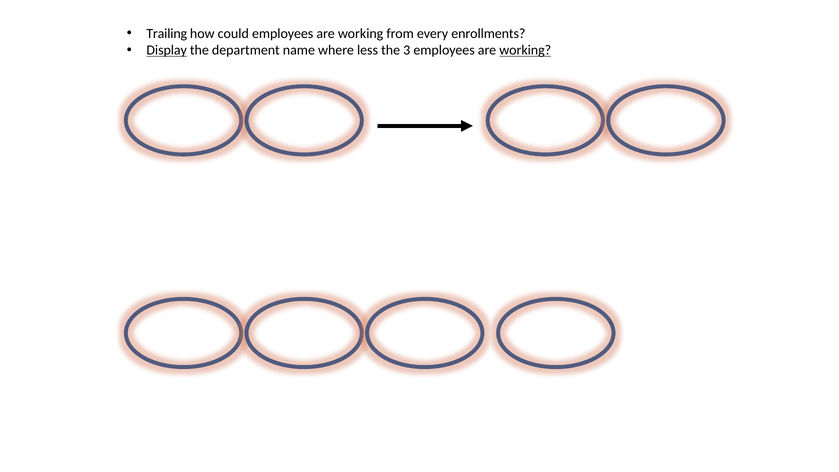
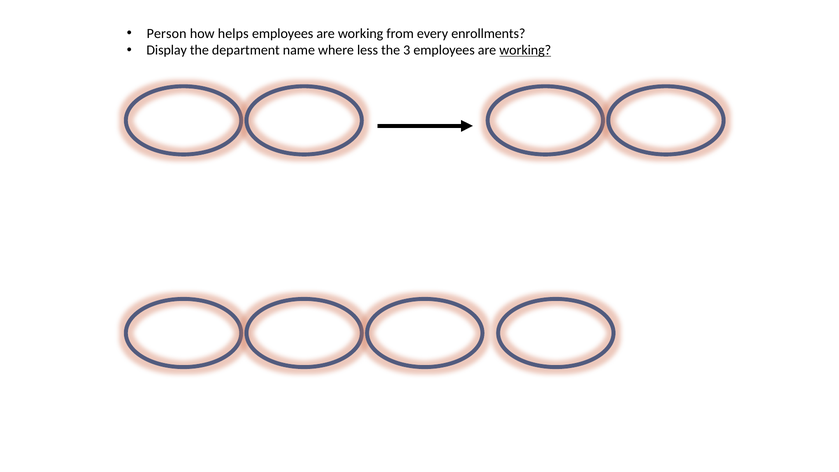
Trailing: Trailing -> Person (167, 33)
could: could -> helps (233, 33)
Display underline: present -> none (167, 50)
